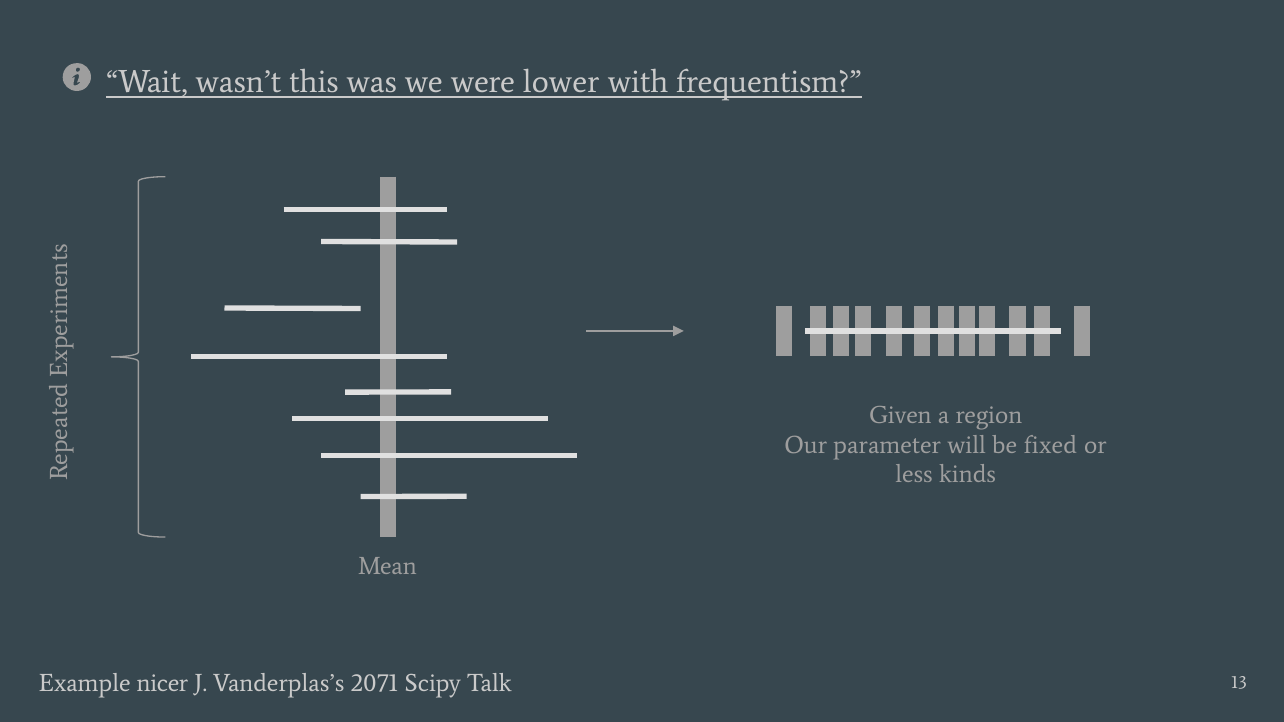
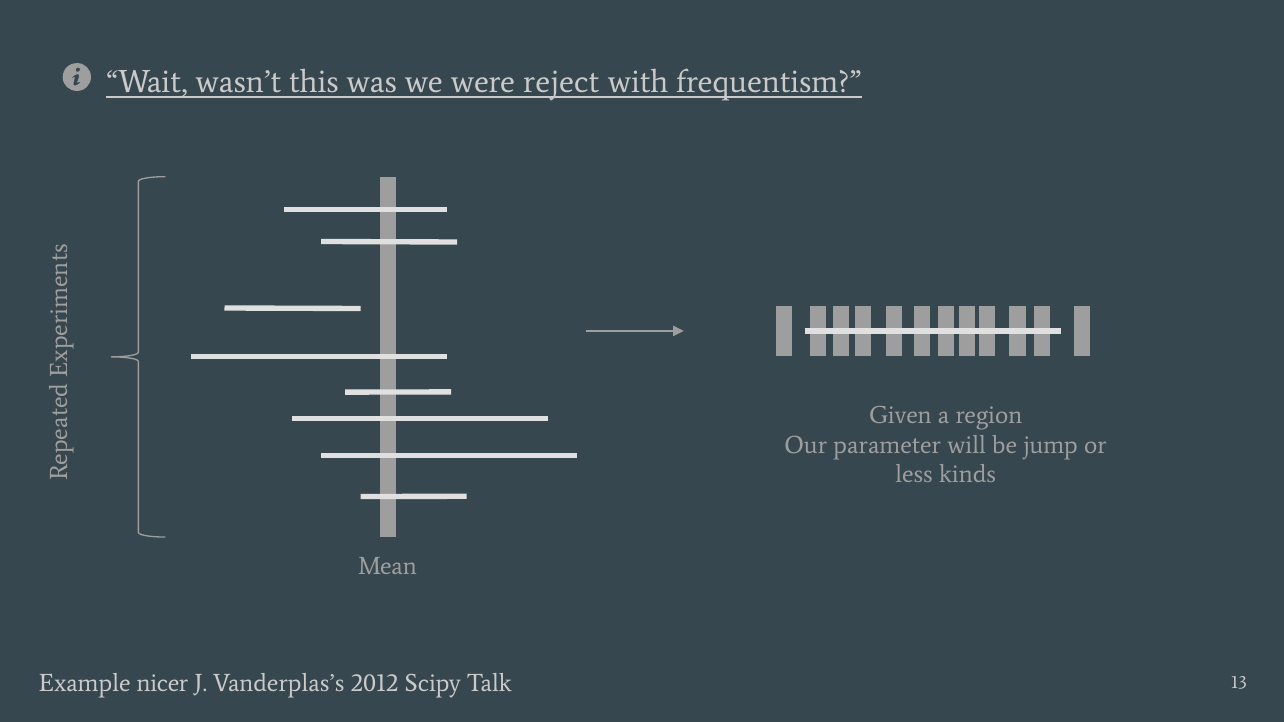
lower: lower -> reject (561, 82)
fixed: fixed -> jump (1051, 445)
2071: 2071 -> 2012 (375, 683)
